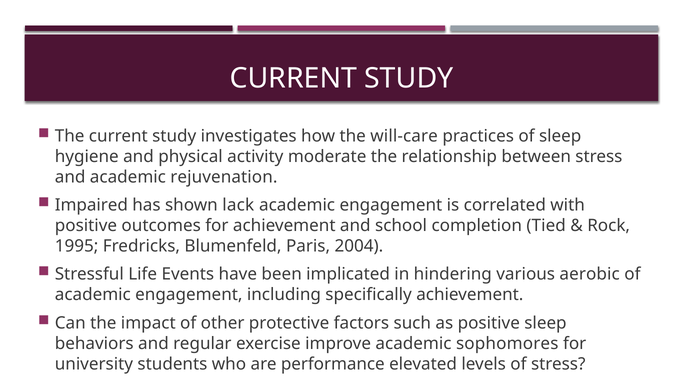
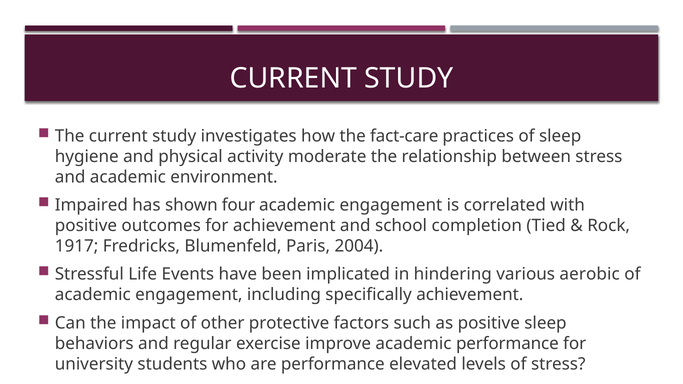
will-care: will-care -> fact-care (404, 136)
rejuvenation: rejuvenation -> environment (224, 177)
lack: lack -> four (238, 205)
1995: 1995 -> 1917 (77, 246)
academic sophomores: sophomores -> performance (507, 344)
